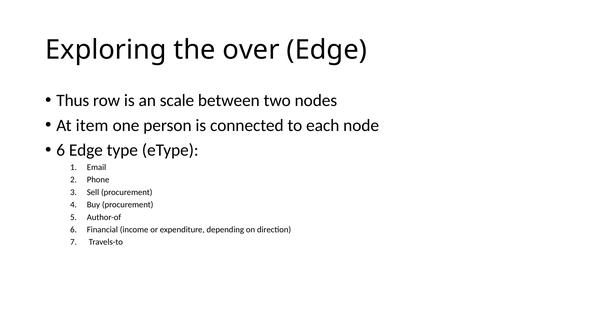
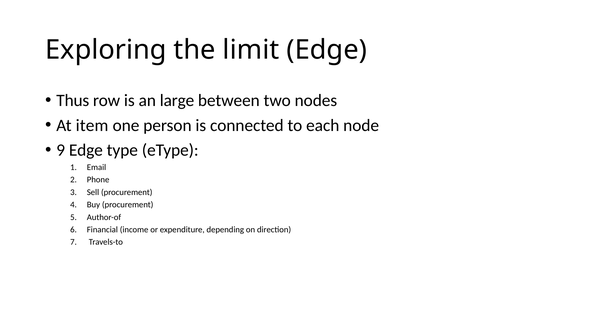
over: over -> limit (251, 50)
scale: scale -> large (177, 100)
6: 6 -> 9 (61, 150)
